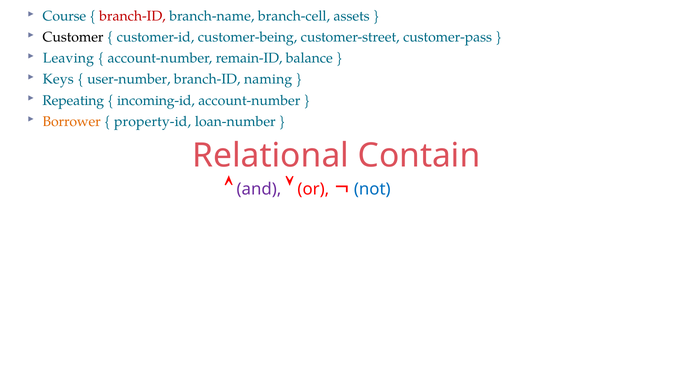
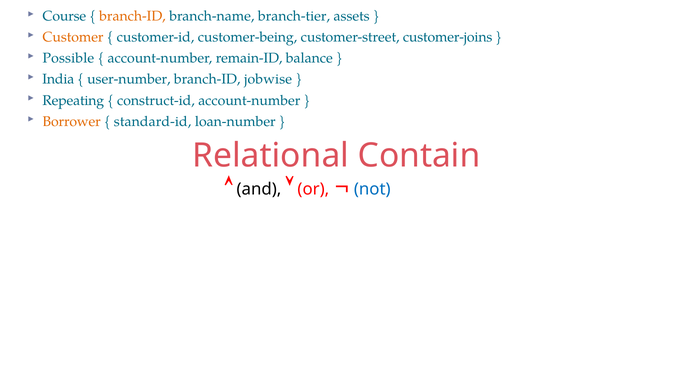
branch-ID colour: red -> orange (132, 16)
branch-cell: branch-cell -> branch-tier (294, 16)
Customer colour: black -> orange (73, 37)
customer-pass: customer-pass -> customer-joins (448, 37)
Leaving: Leaving -> Possible (68, 58)
Keys: Keys -> India (58, 79)
naming: naming -> jobwise (268, 79)
incoming-id: incoming-id -> construct-id (156, 100)
property-id: property-id -> standard-id (153, 121)
and colour: purple -> black (259, 189)
